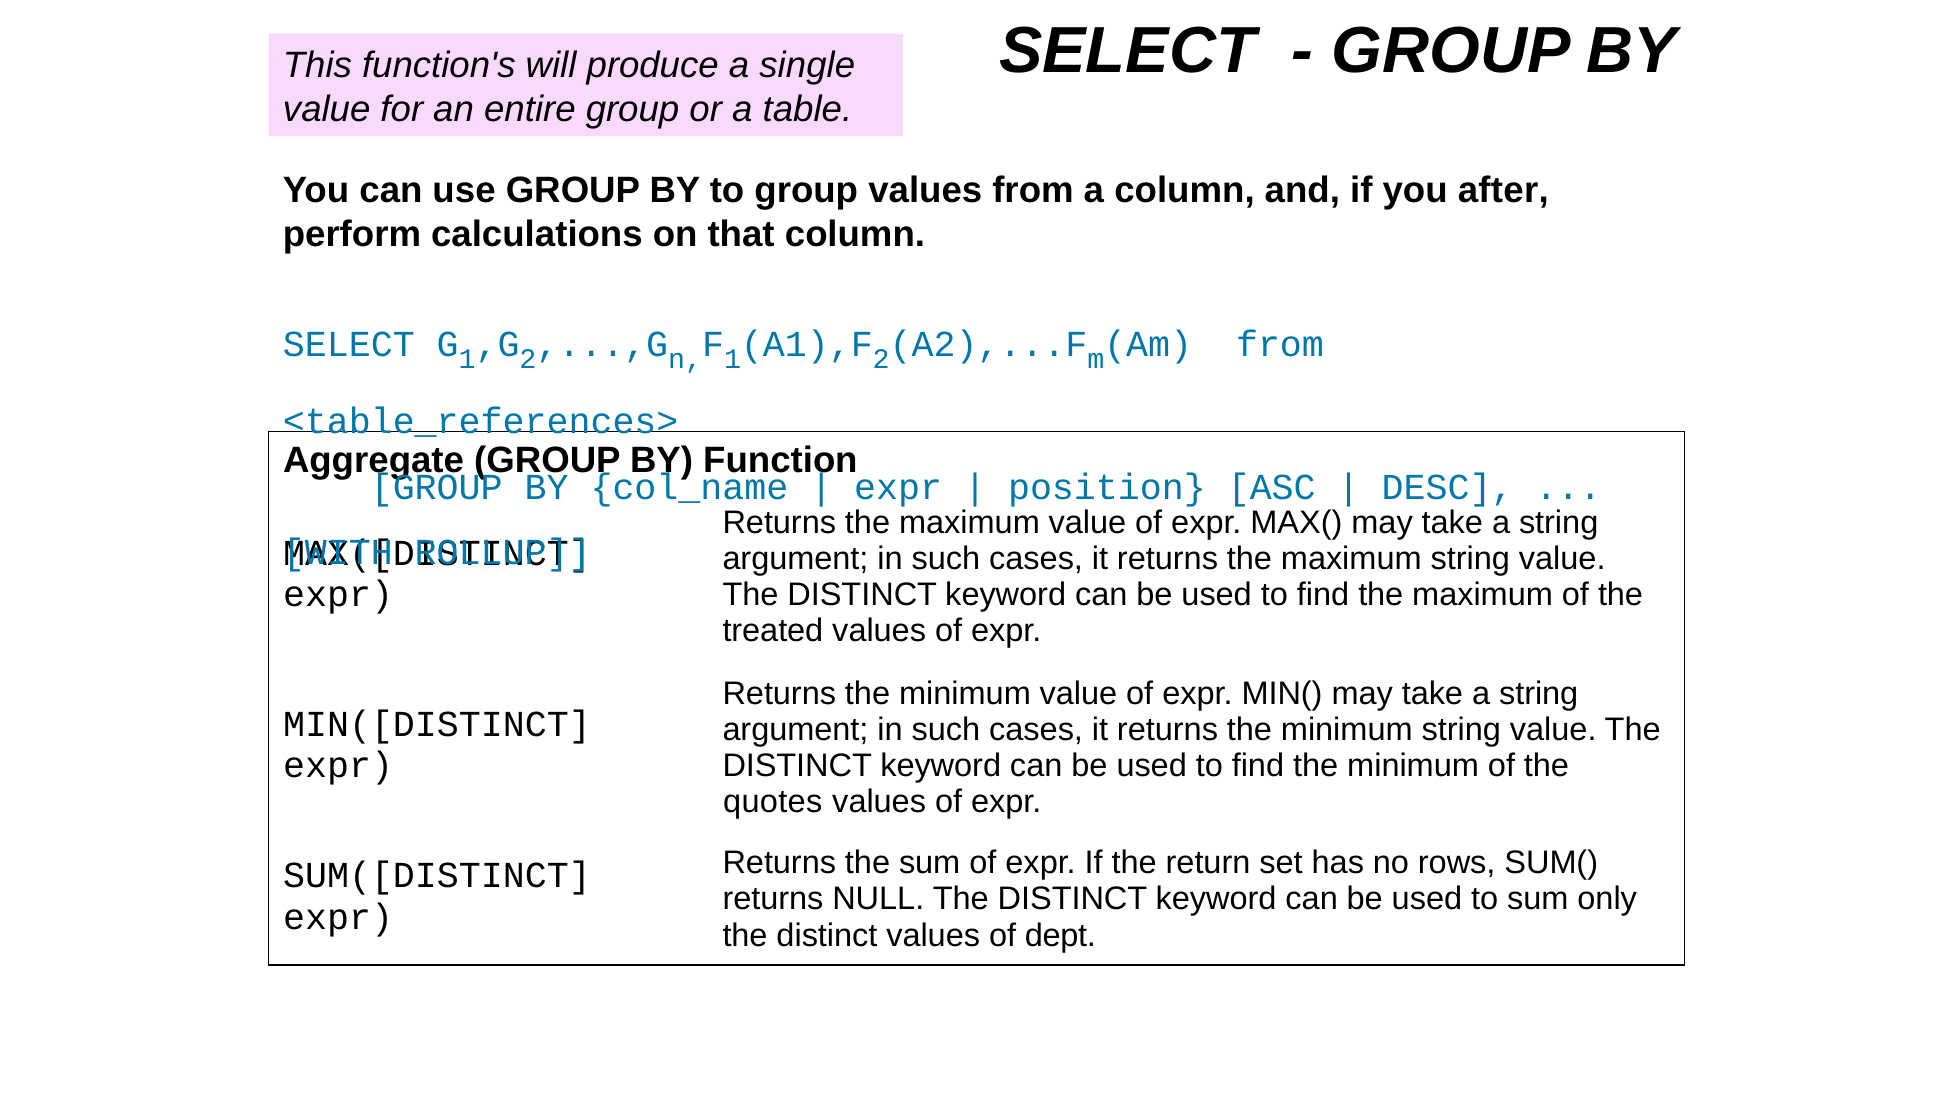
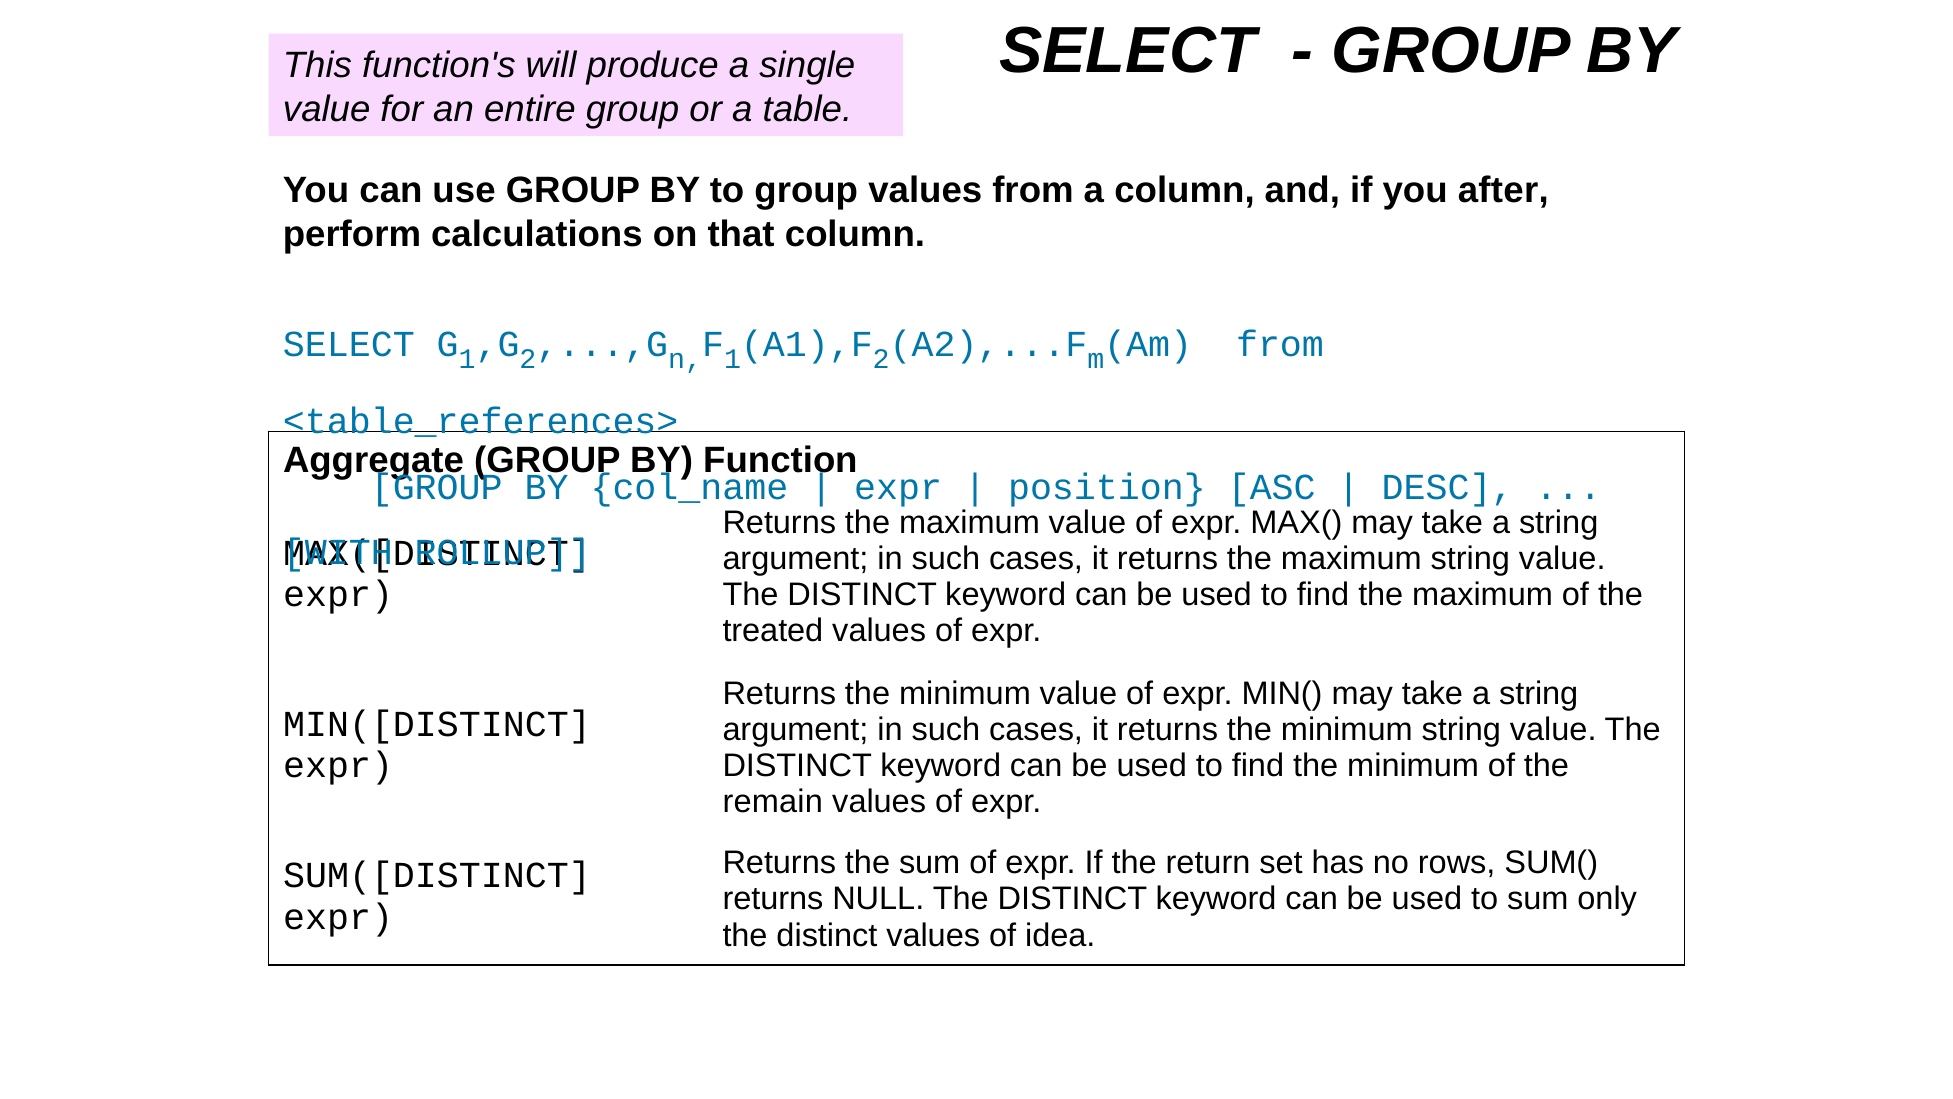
quotes: quotes -> remain (773, 802)
dept: dept -> idea (1060, 935)
